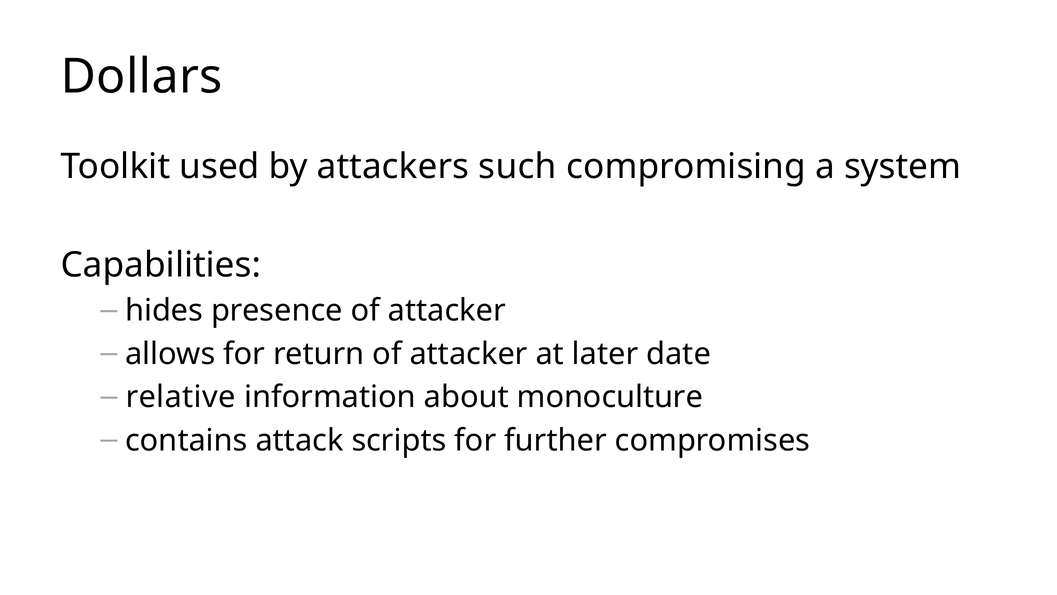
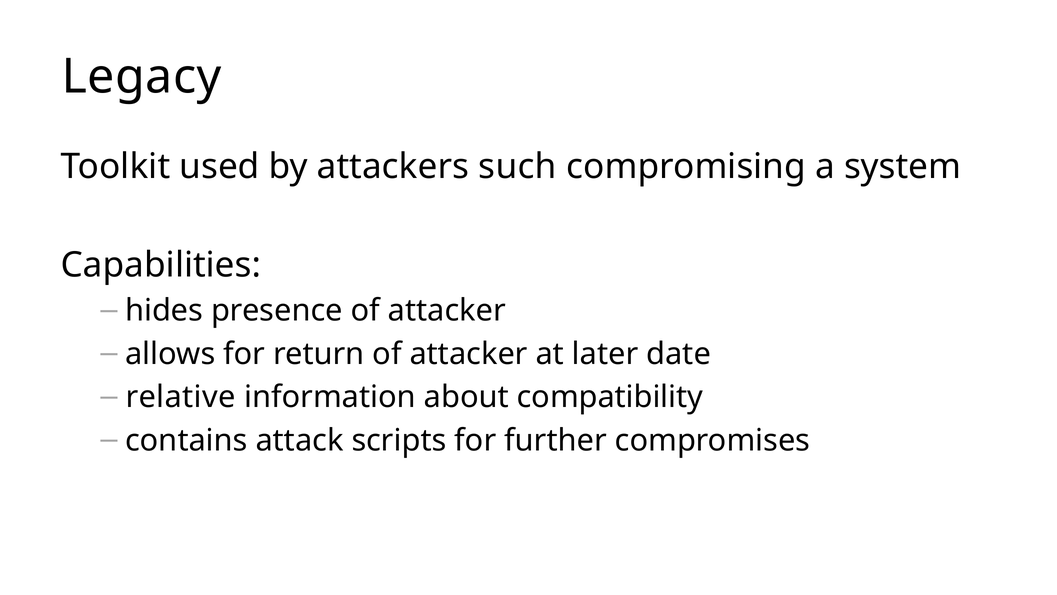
Dollars: Dollars -> Legacy (142, 77)
monoculture: monoculture -> compatibility (610, 397)
